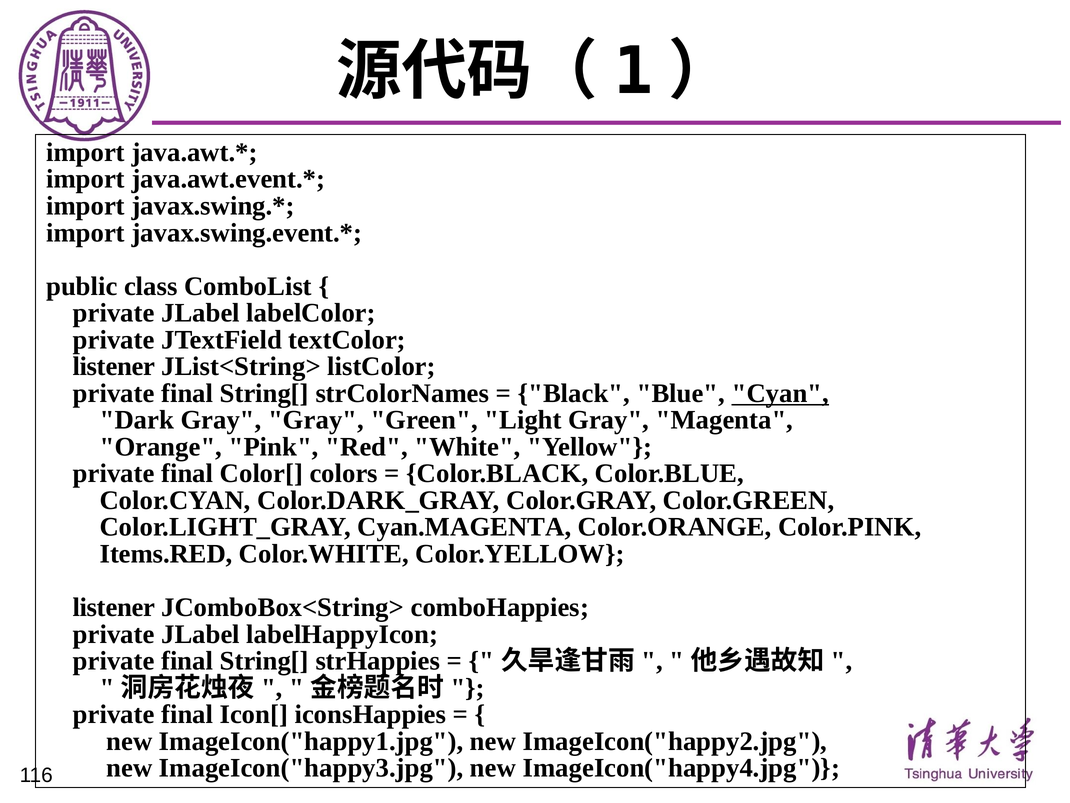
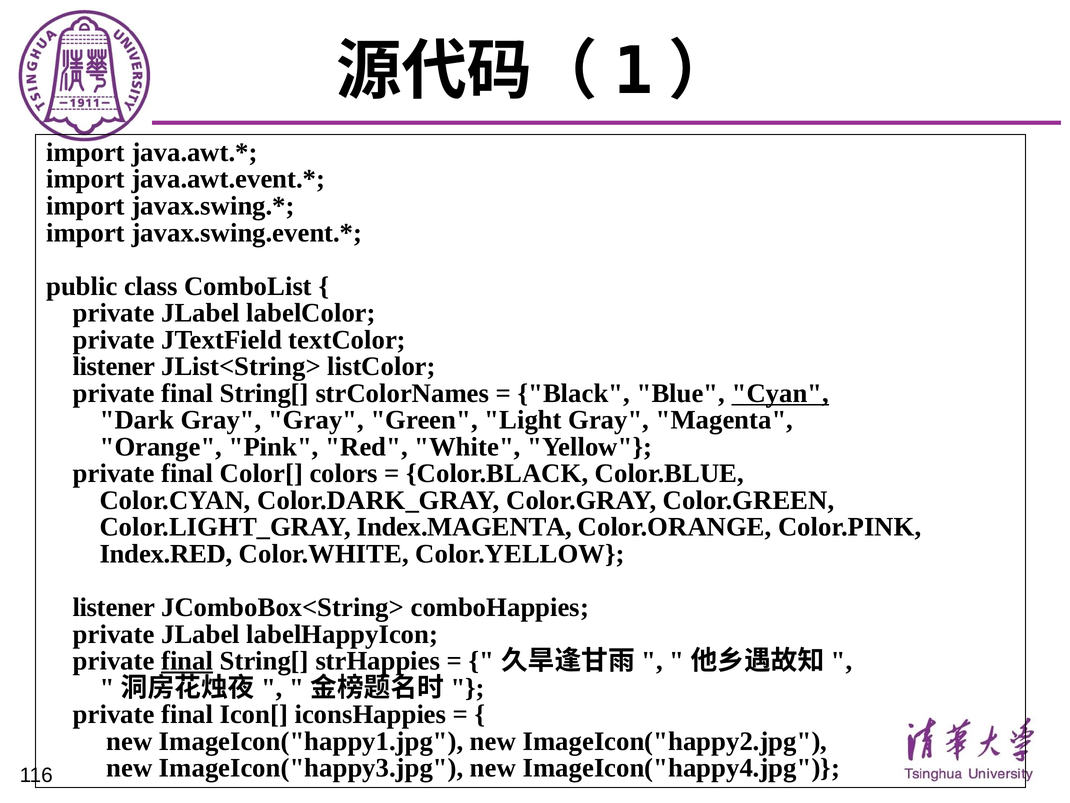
Cyan.MAGENTA: Cyan.MAGENTA -> Index.MAGENTA (464, 527)
Items.RED: Items.RED -> Index.RED (166, 554)
final underline: none -> present (187, 661)
